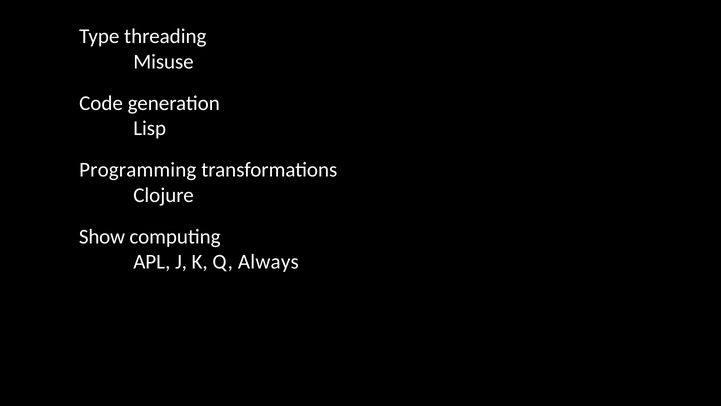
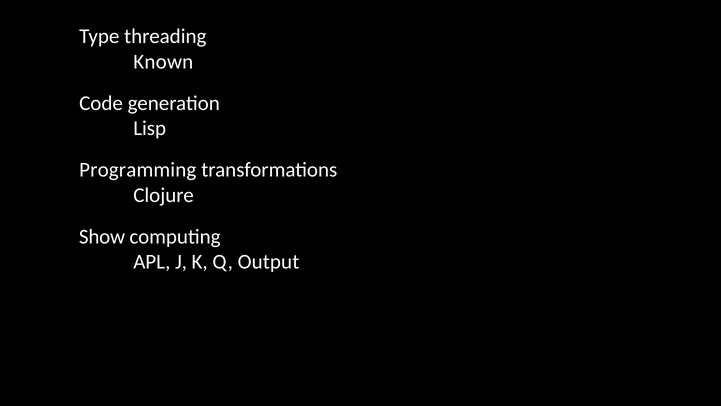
Misuse: Misuse -> Known (163, 62)
Always: Always -> Output (268, 262)
